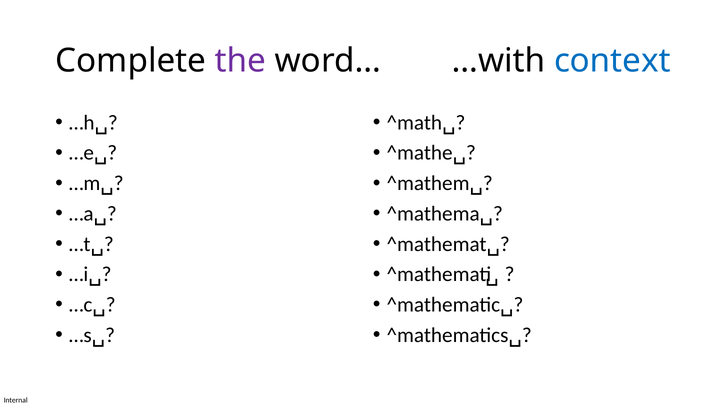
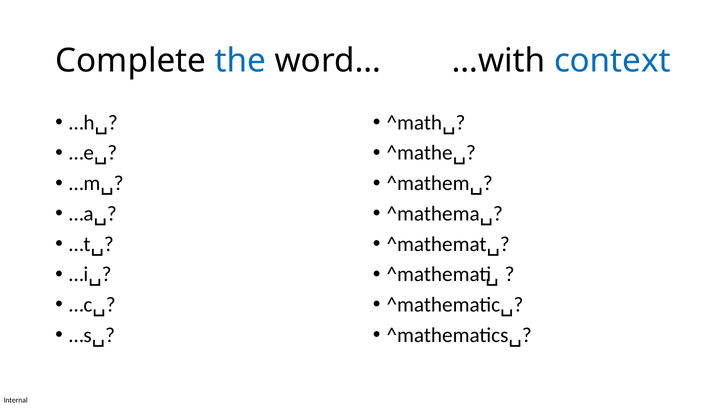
the colour: purple -> blue (240, 61)
